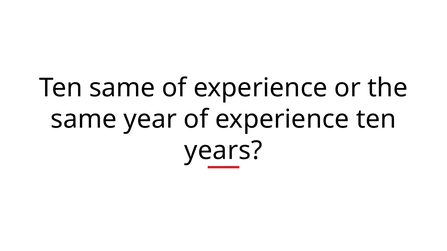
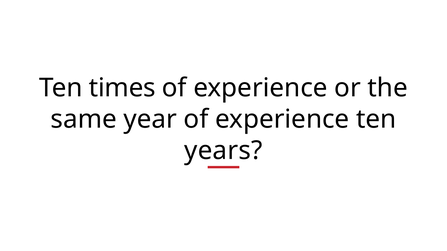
Ten same: same -> times (122, 88)
